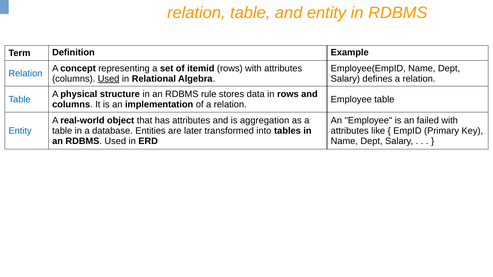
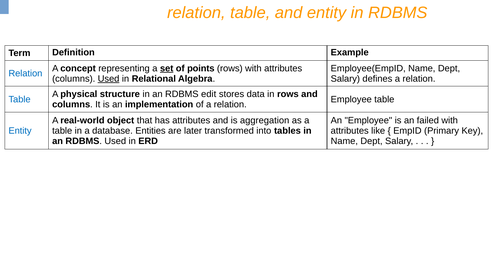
set underline: none -> present (167, 68)
itemid: itemid -> points (201, 68)
rule: rule -> edit (209, 94)
